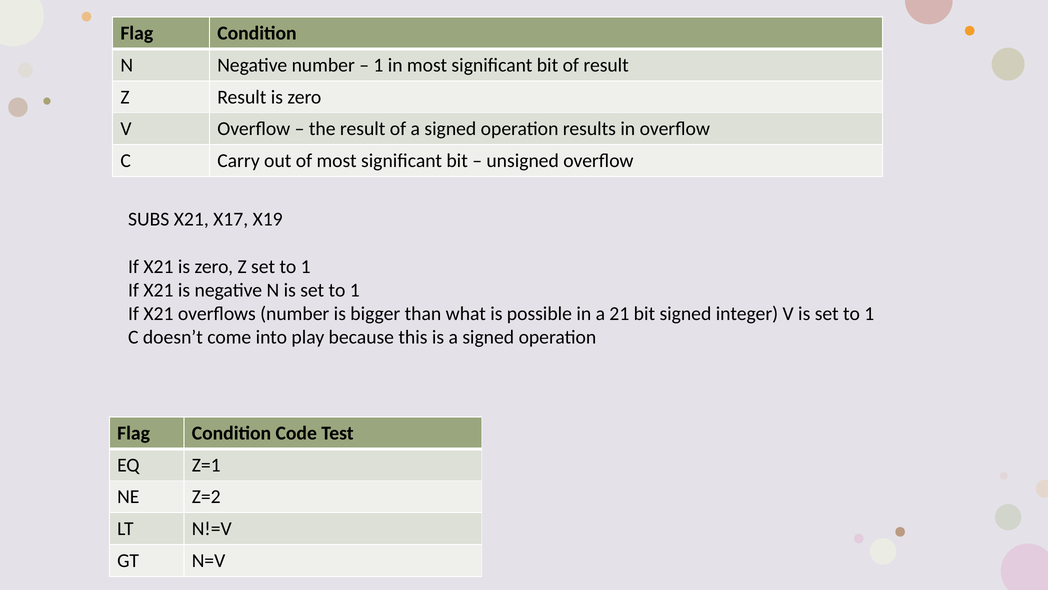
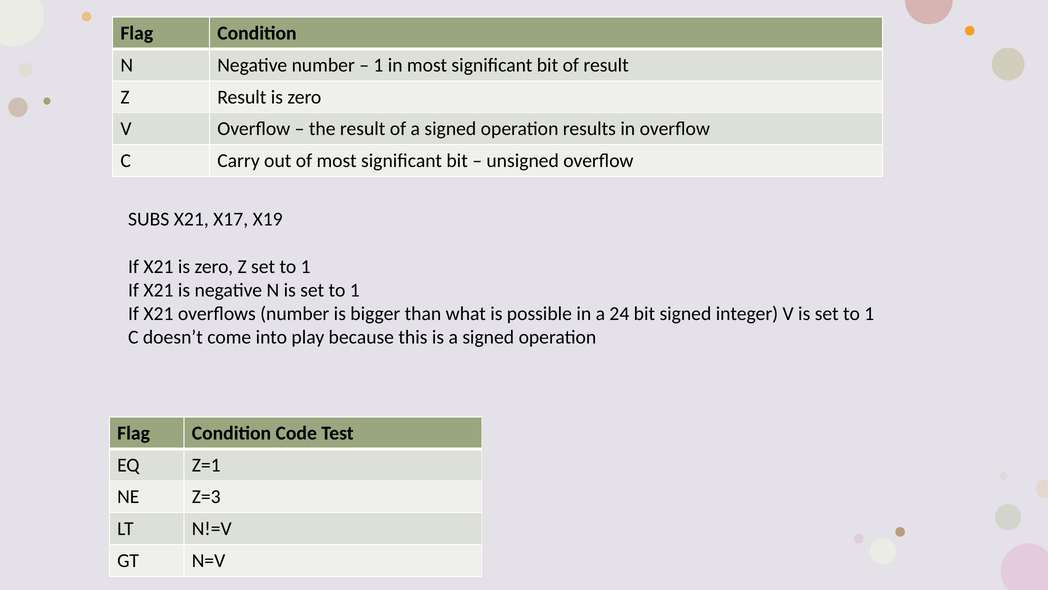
21: 21 -> 24 (619, 314)
Z=2: Z=2 -> Z=3 (206, 497)
